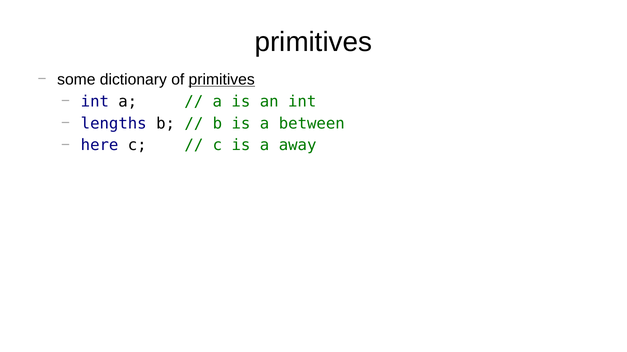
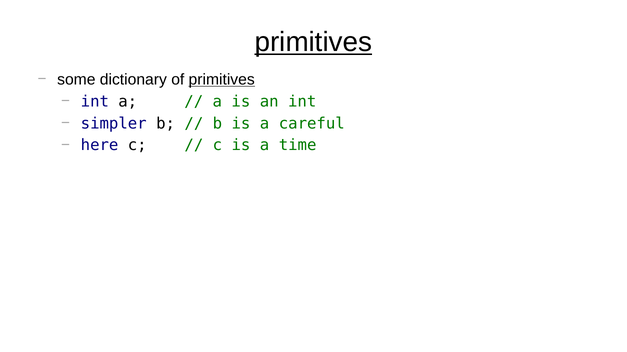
primitives underline: none -> present (313, 42)
lengths: lengths -> simpler (114, 124)
between: between -> careful (312, 124)
away: away -> time (298, 146)
